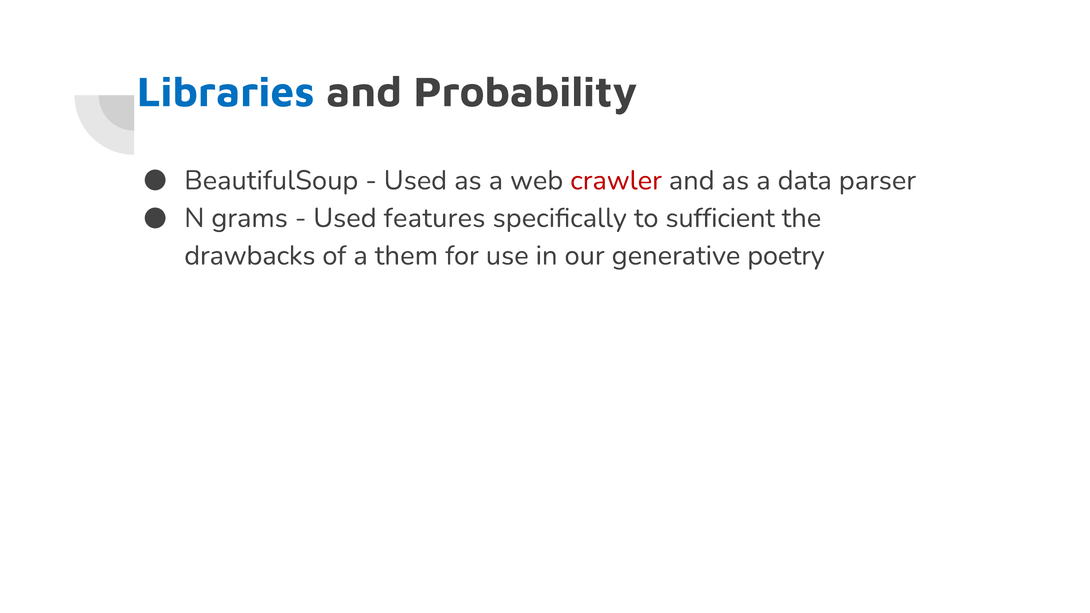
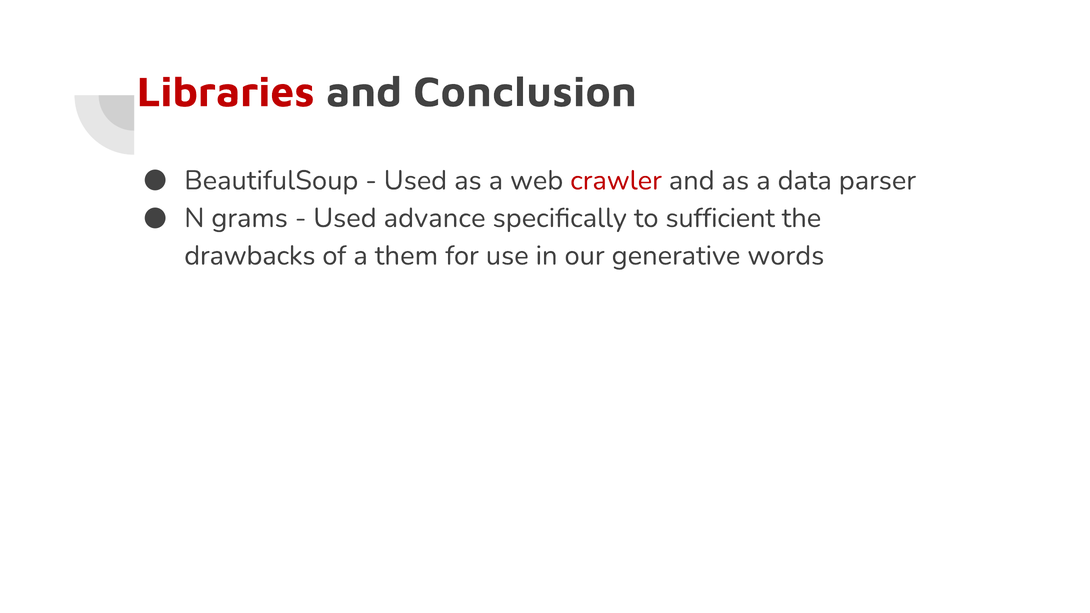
Libraries colour: blue -> red (226, 92)
Probability: Probability -> Conclusion (525, 92)
features: features -> advance (435, 218)
poetry: poetry -> words (786, 256)
